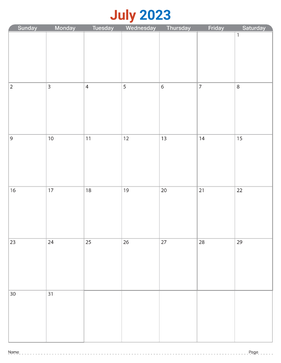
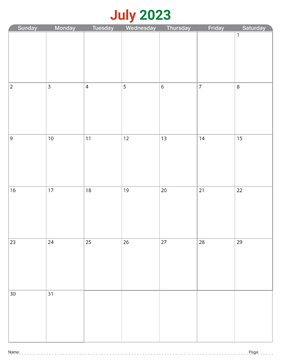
2023 colour: blue -> green (155, 15)
